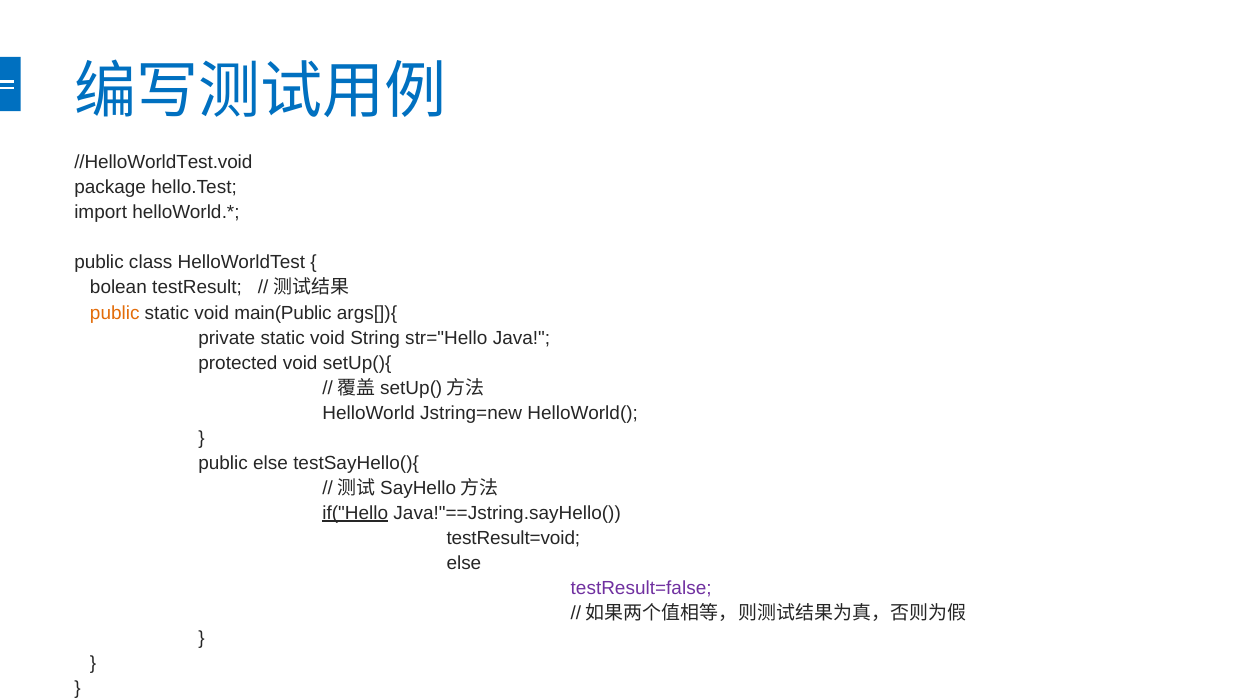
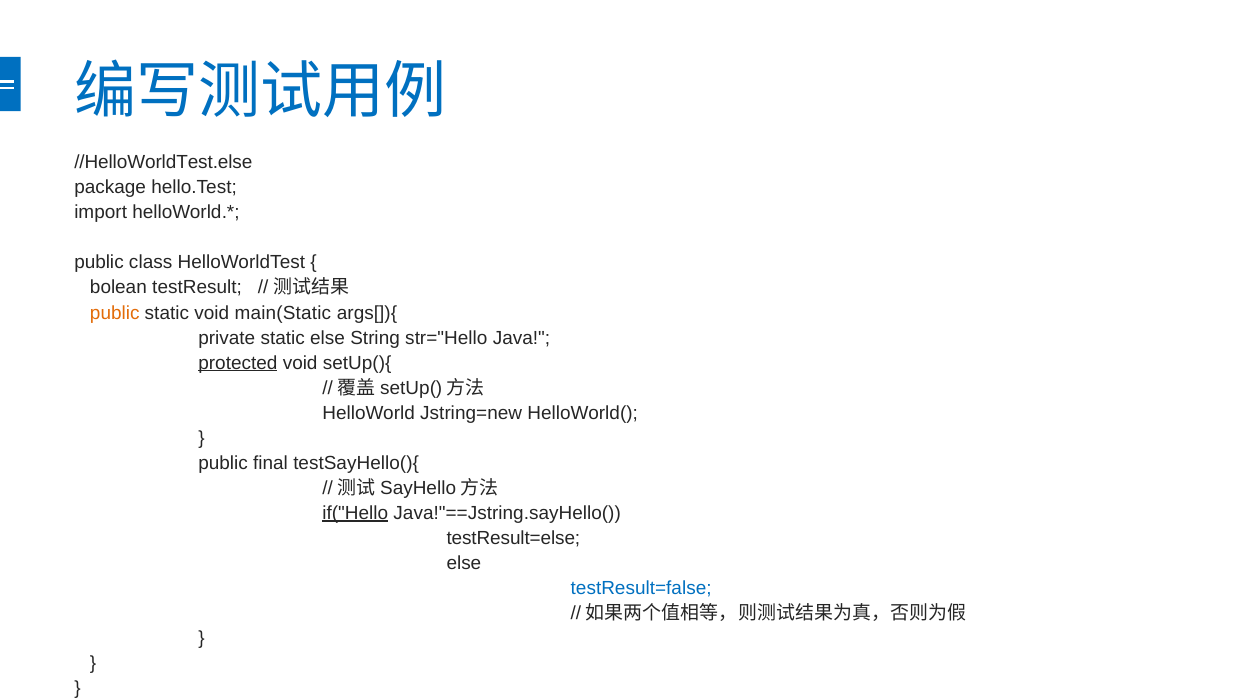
//HelloWorldTest.void: //HelloWorldTest.void -> //HelloWorldTest.else (163, 163)
main(Public: main(Public -> main(Static (283, 313)
private static void: void -> else (328, 338)
protected underline: none -> present (238, 363)
public else: else -> final (271, 463)
testResult=void: testResult=void -> testResult=else (513, 538)
testResult=false colour: purple -> blue (641, 588)
